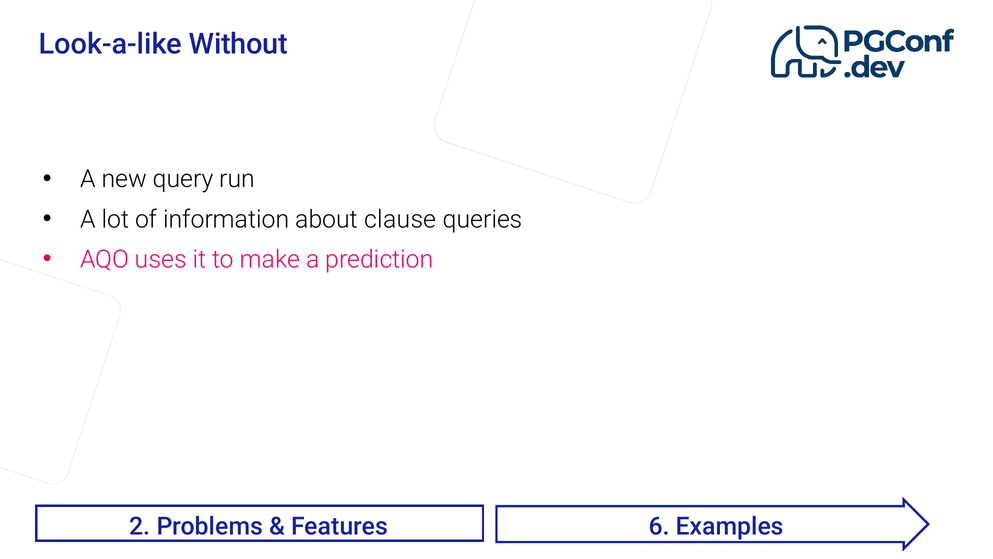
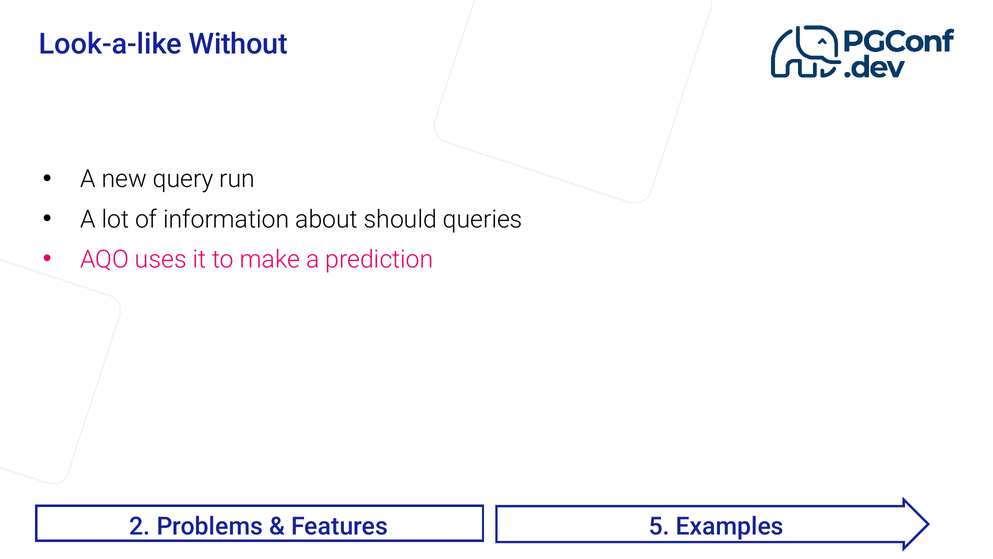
clause: clause -> should (400, 219)
6: 6 -> 5 (659, 526)
